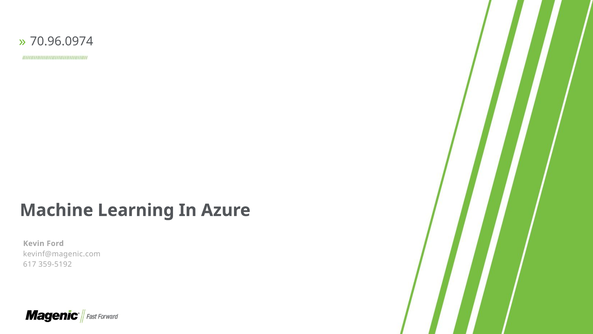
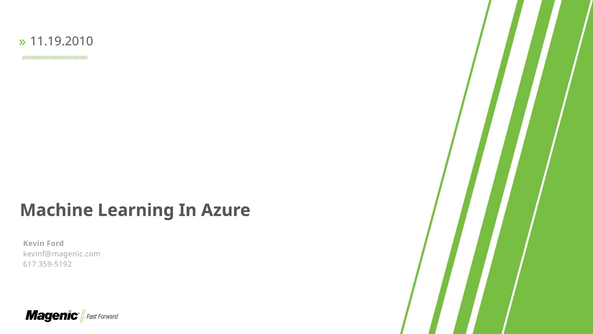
70.96.0974: 70.96.0974 -> 11.19.2010 (62, 41)
